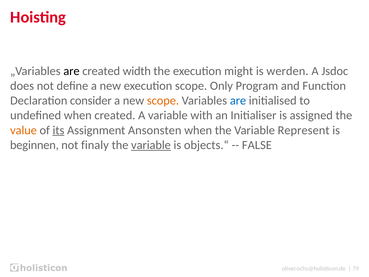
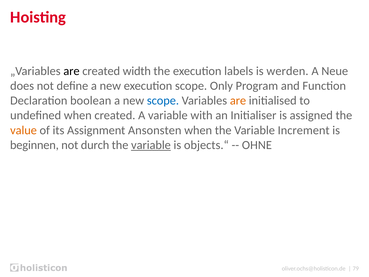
might: might -> labels (239, 71)
Jsdoc: Jsdoc -> Neue (335, 71)
consider: consider -> boolean (91, 101)
scope colour: orange -> blue (163, 101)
are colour: blue -> orange (238, 101)
its underline: present -> none (58, 130)
Represent: Represent -> Increment (304, 130)
finaly: finaly -> durch (95, 145)
FALSE: FALSE -> OHNE (257, 145)
